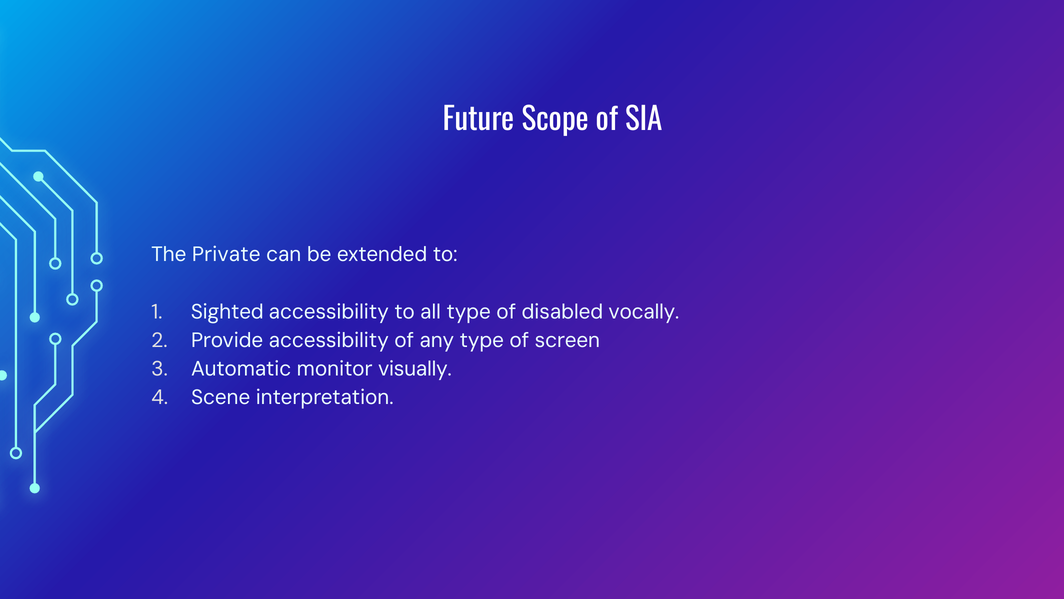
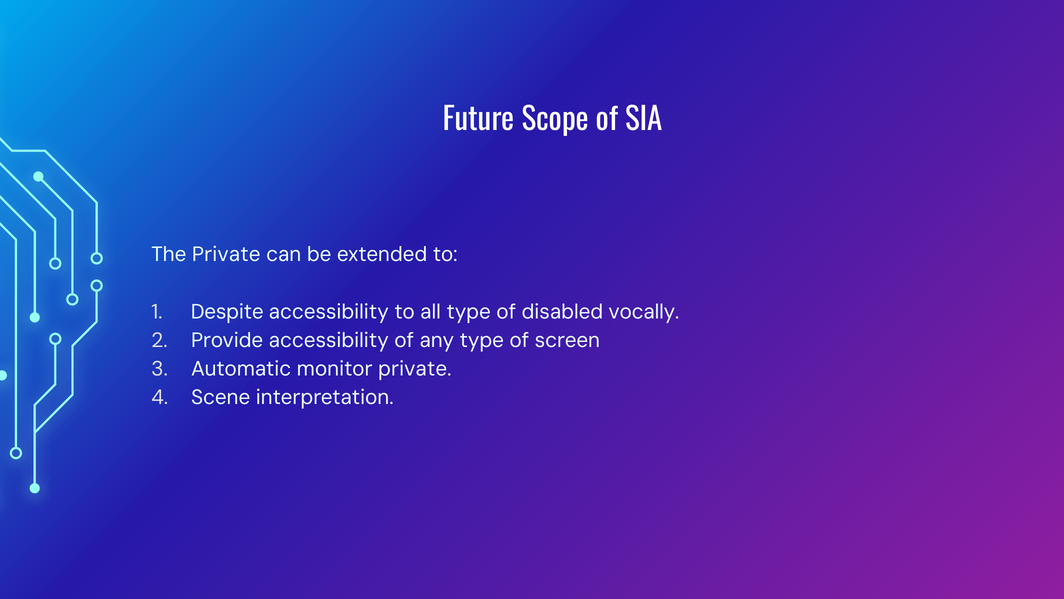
Sighted: Sighted -> Despite (227, 311)
monitor visually: visually -> private (415, 368)
